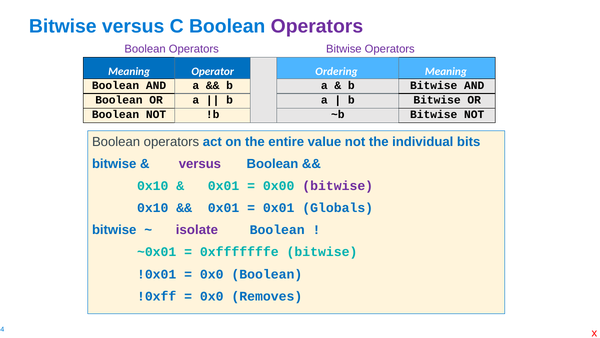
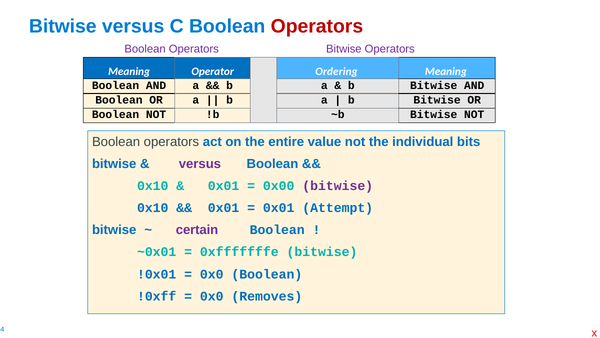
Operators colour: purple -> red (317, 26)
Globals: Globals -> Attempt (338, 208)
isolate: isolate -> certain (197, 230)
